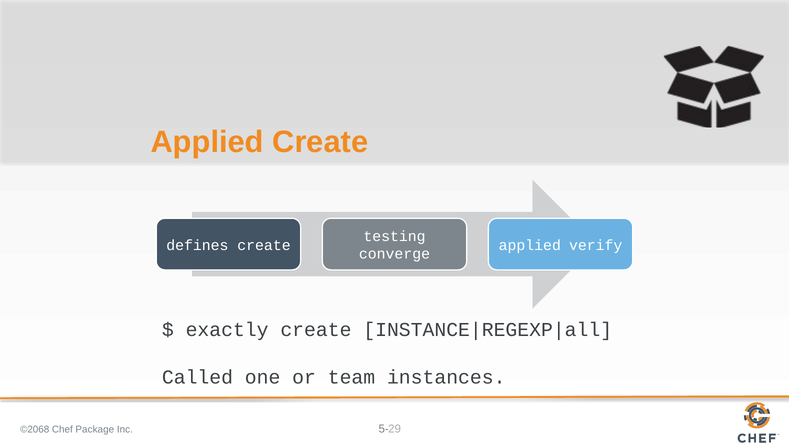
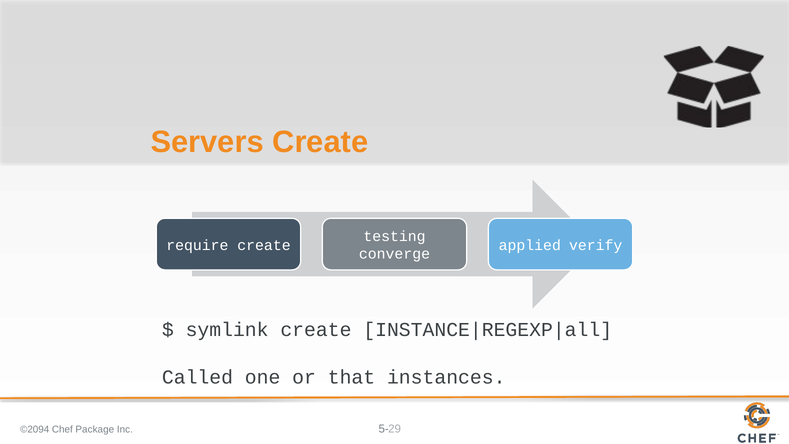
Applied: Applied -> Servers (207, 142)
defines: defines -> require (197, 245)
exactly: exactly -> symlink (227, 330)
team: team -> that (351, 377)
©2068: ©2068 -> ©2094 (35, 429)
